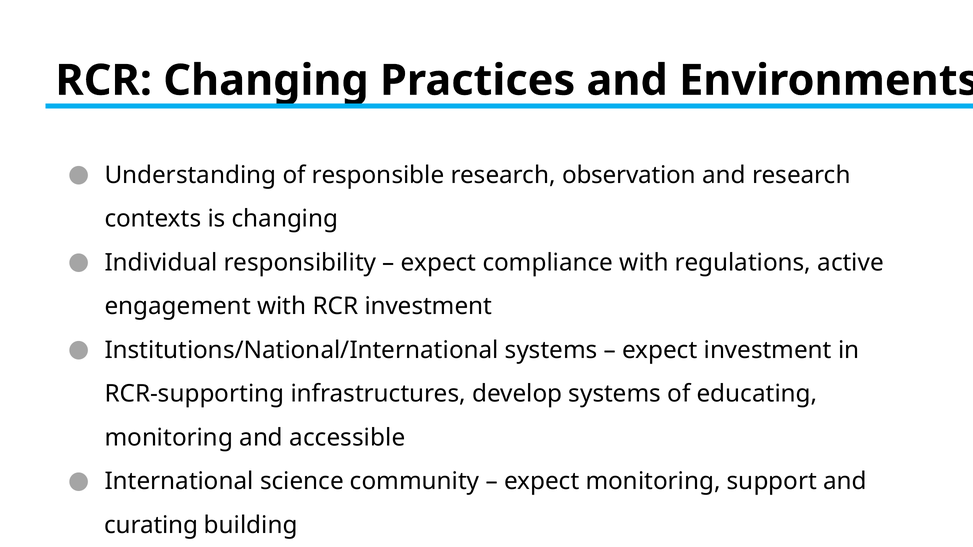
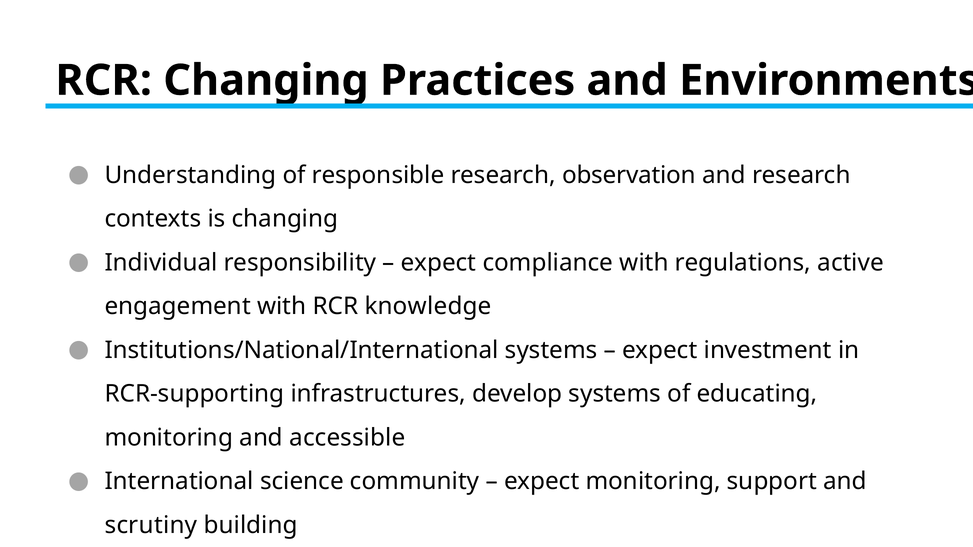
RCR investment: investment -> knowledge (428, 307)
curating: curating -> scrutiny (151, 525)
